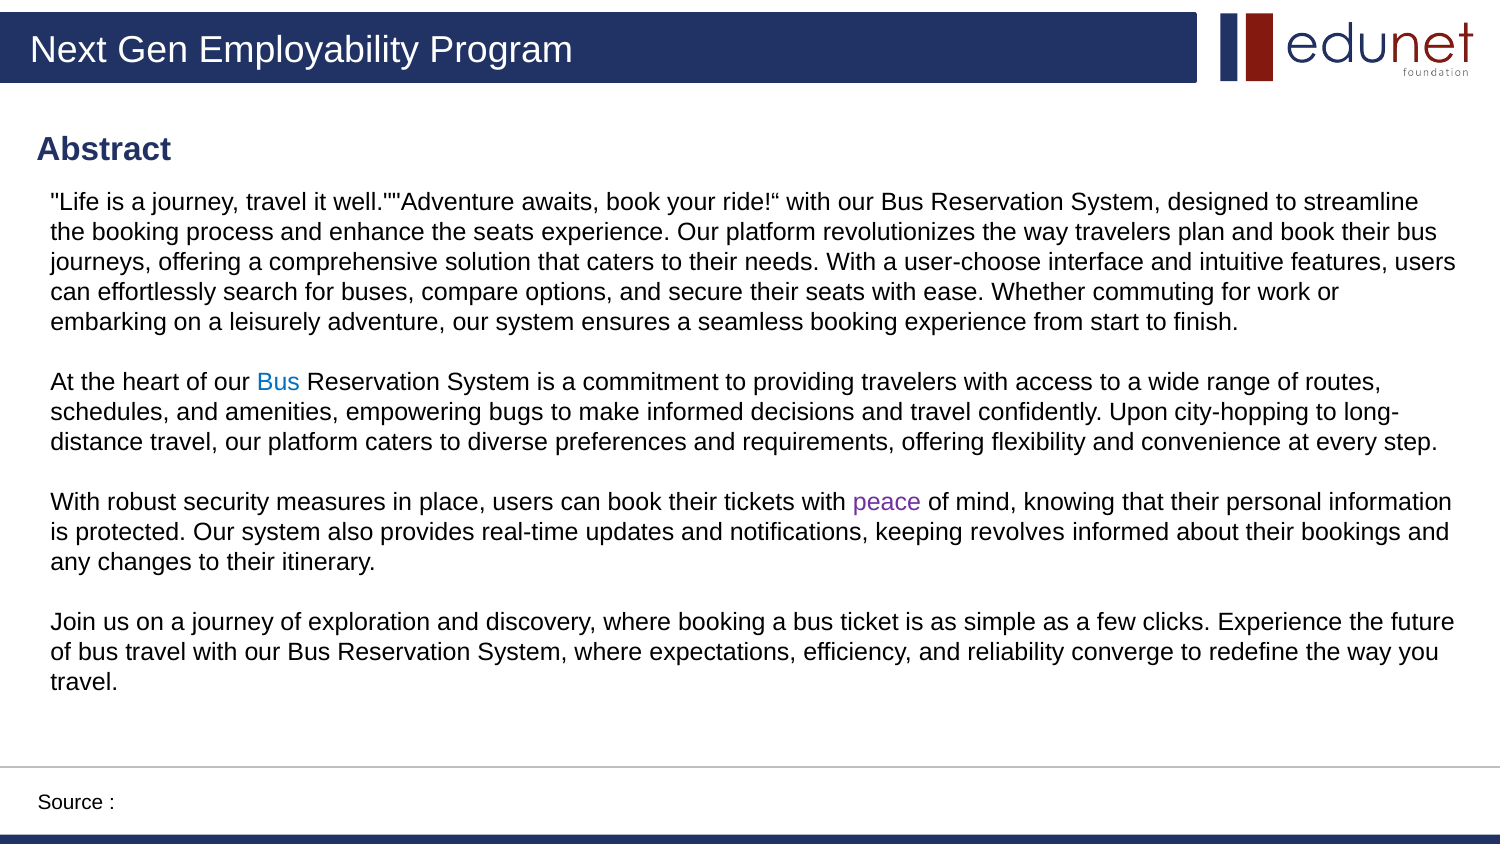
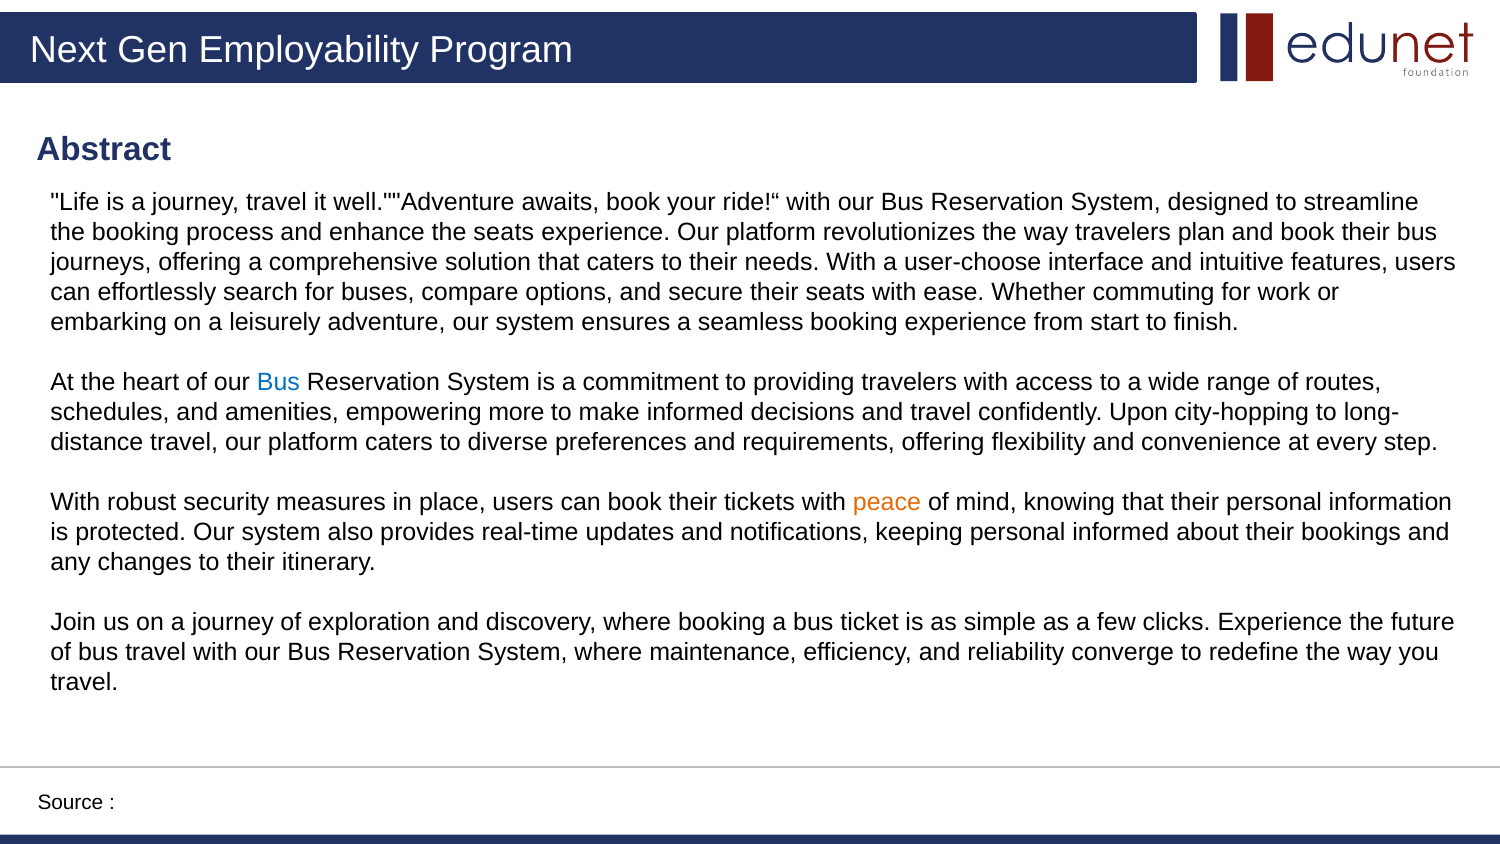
bugs: bugs -> more (516, 412)
peace colour: purple -> orange (887, 502)
keeping revolves: revolves -> personal (1018, 532)
expectations: expectations -> maintenance (723, 652)
